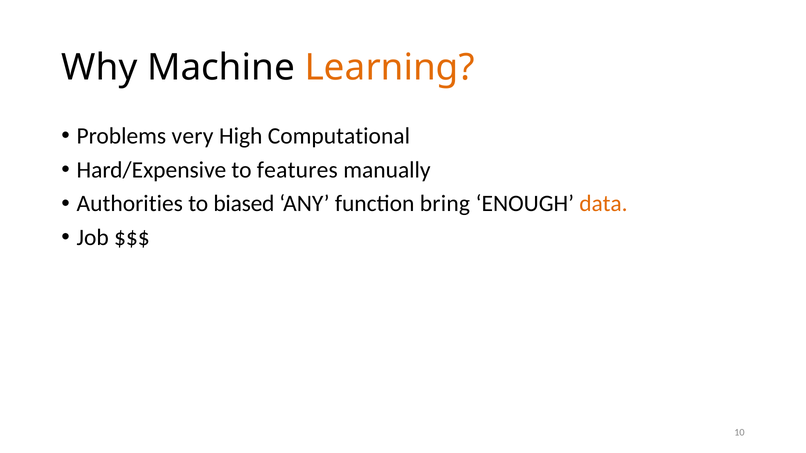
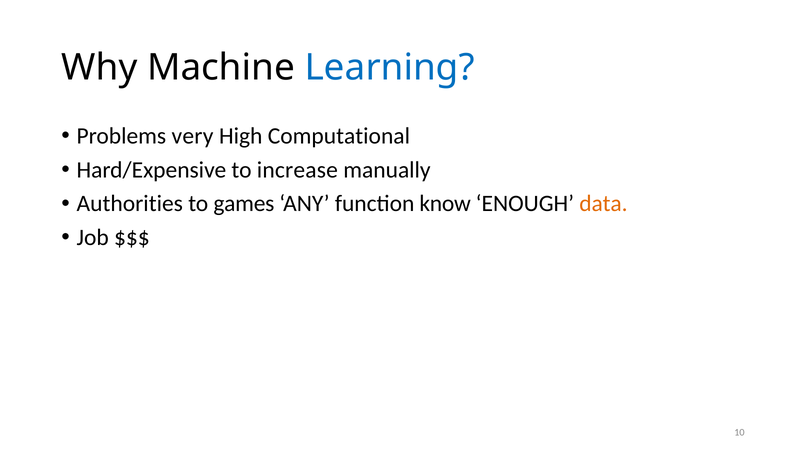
Learning colour: orange -> blue (390, 68)
features: features -> increase (297, 170)
biased: biased -> games (244, 204)
bring: bring -> know (445, 204)
